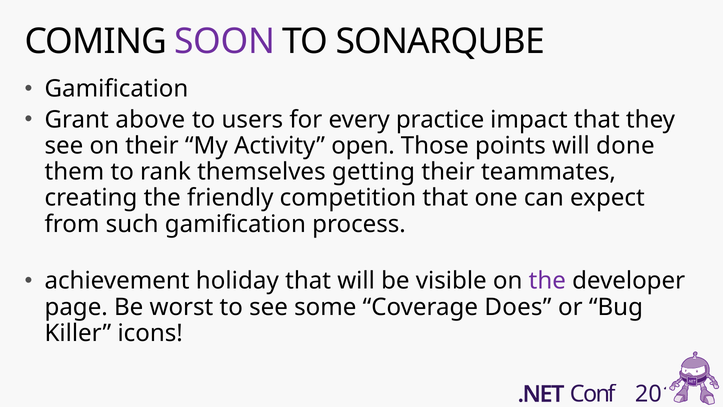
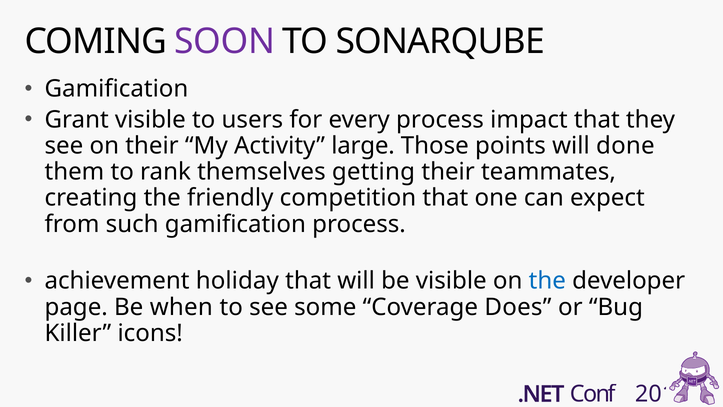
Grant above: above -> visible (150, 120)
every practice: practice -> process (440, 120)
open: open -> large (363, 146)
the colour: purple -> blue (547, 281)
worst: worst -> when (181, 307)
